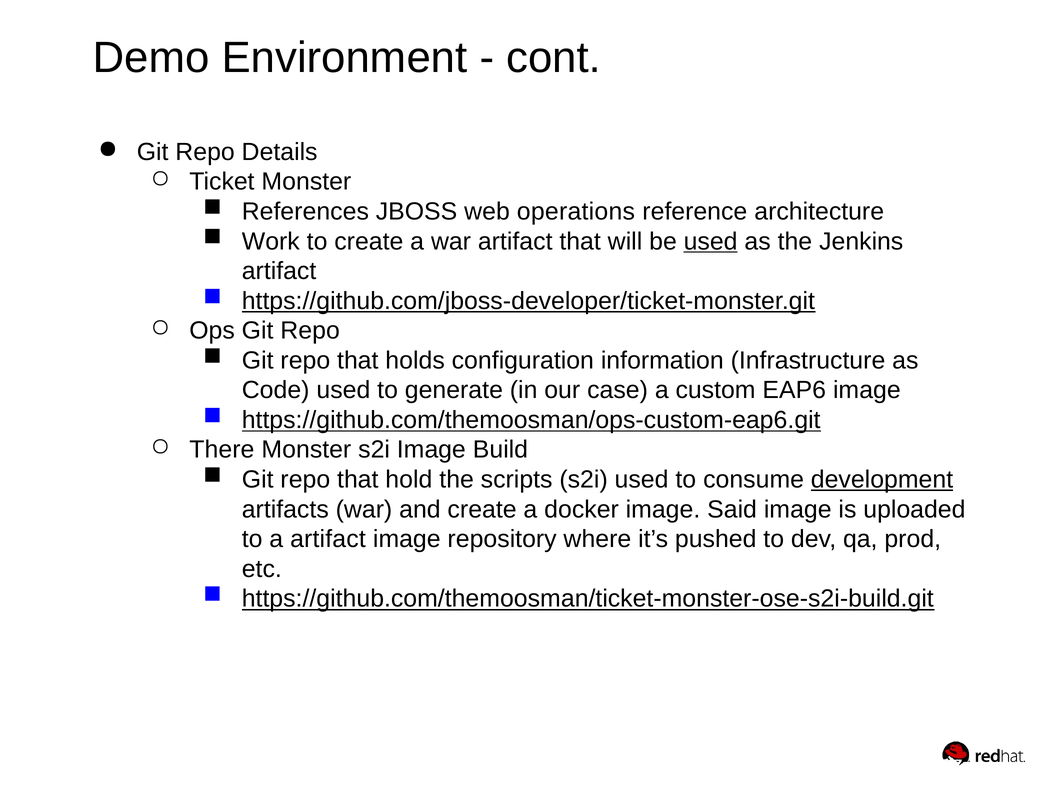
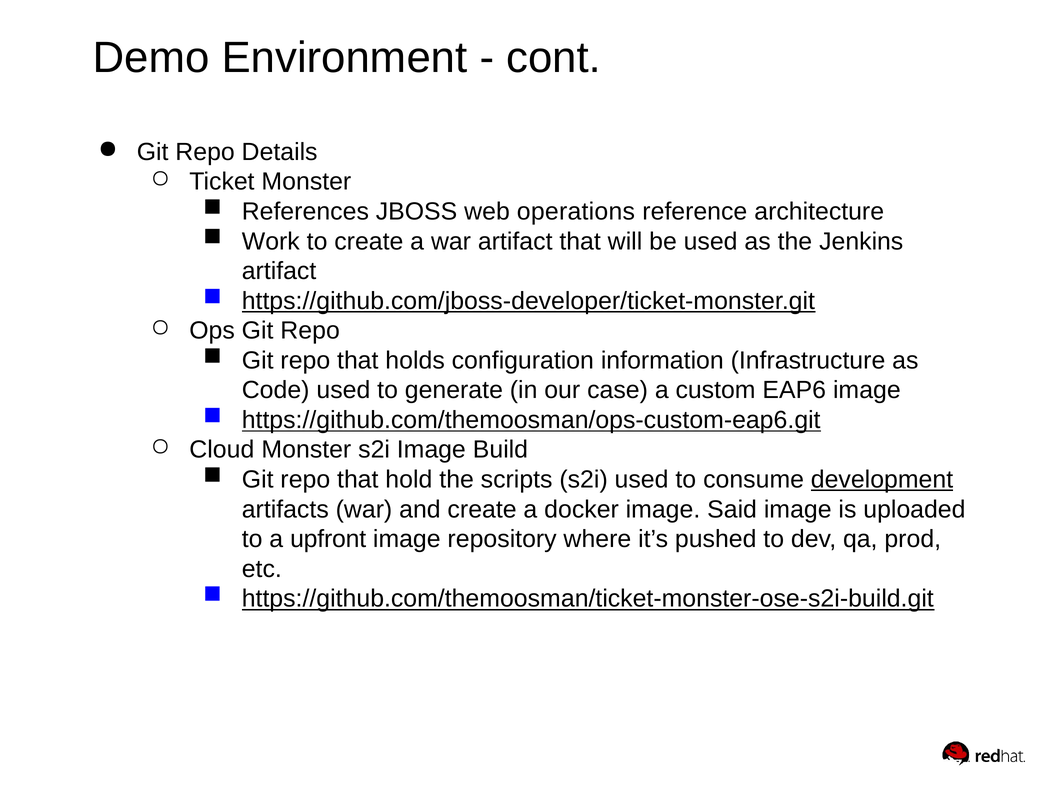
used underline: present -> none (711, 241)
There: There -> Cloud (222, 450)
a artifact: artifact -> upfront (328, 539)
